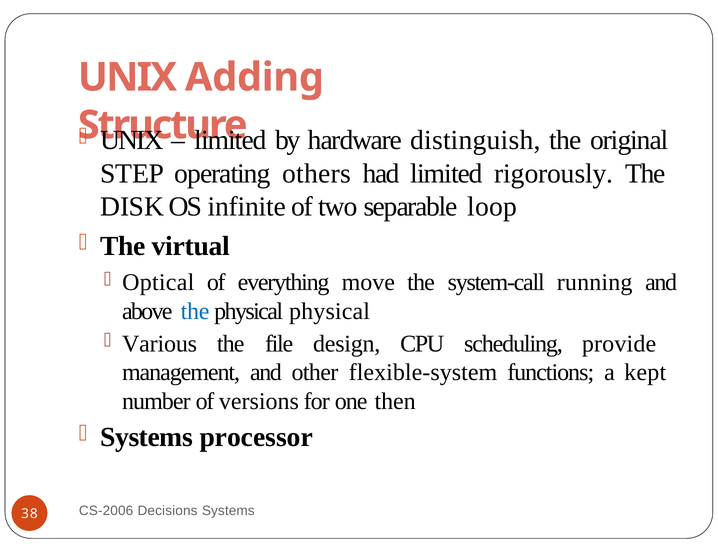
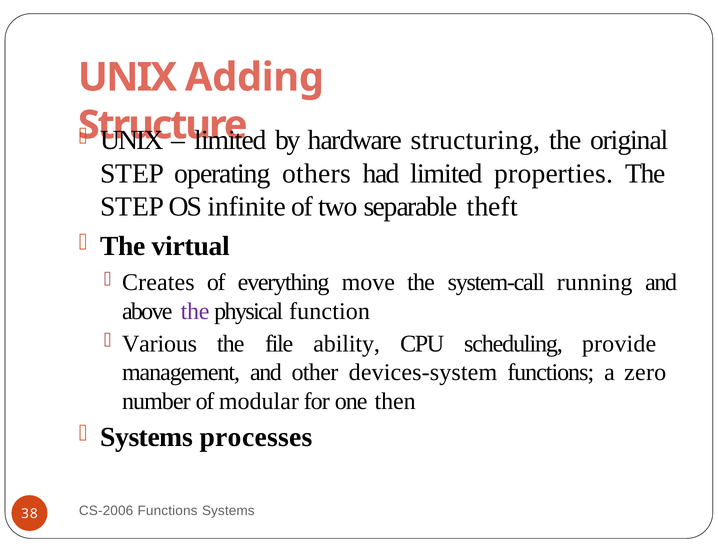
distinguish: distinguish -> structuring (475, 140)
rigorously: rigorously -> properties (554, 174)
DISK: DISK -> STEP (132, 207)
loop: loop -> theft (492, 207)
Optical: Optical -> Creates (158, 283)
the colour: blue -> purple (195, 312)
physical physical: physical -> function (330, 312)
design: design -> ability (347, 344)
flexible-system: flexible-system -> devices-system (423, 373)
kept: kept -> zero (645, 373)
versions: versions -> modular (259, 402)
processor: processor -> processes (256, 438)
CS-2006 Decisions: Decisions -> Functions (168, 511)
